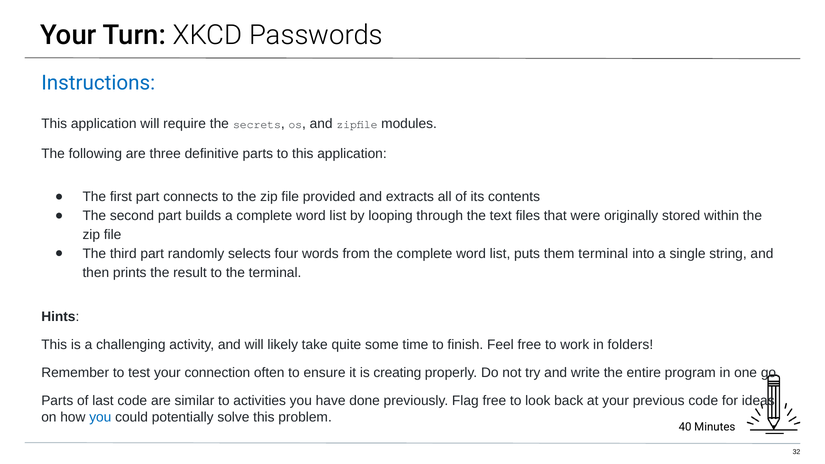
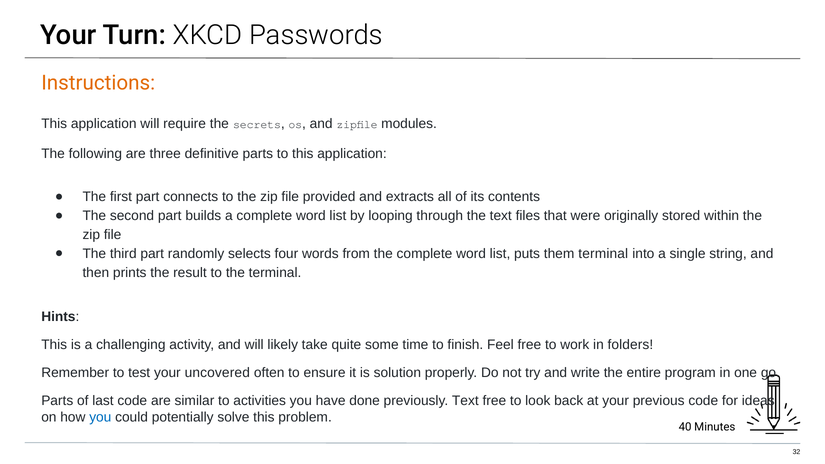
Instructions colour: blue -> orange (98, 83)
connection: connection -> uncovered (217, 373)
creating: creating -> solution (397, 373)
previously Flag: Flag -> Text (465, 401)
